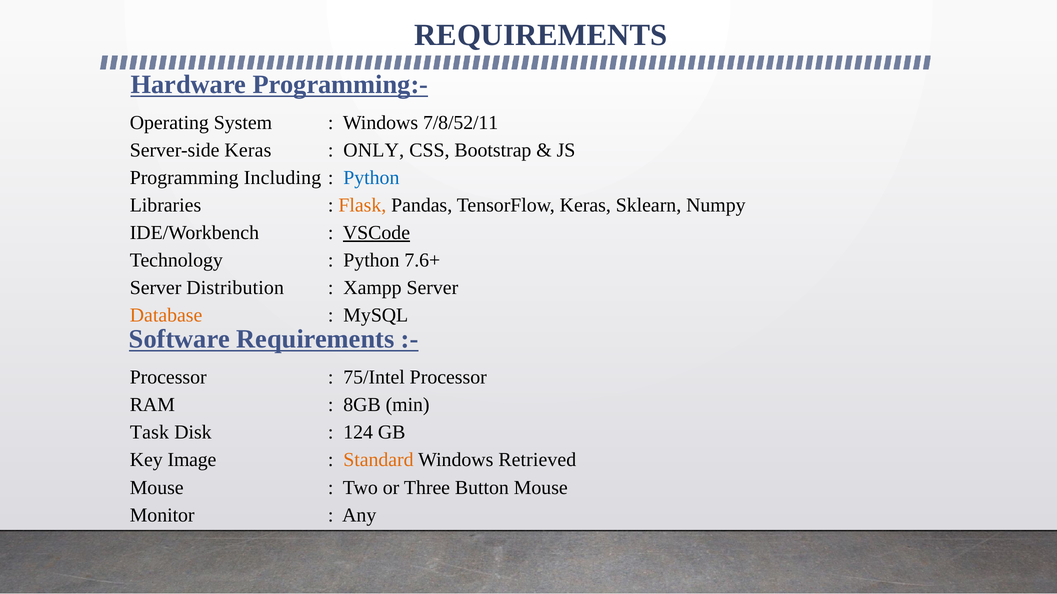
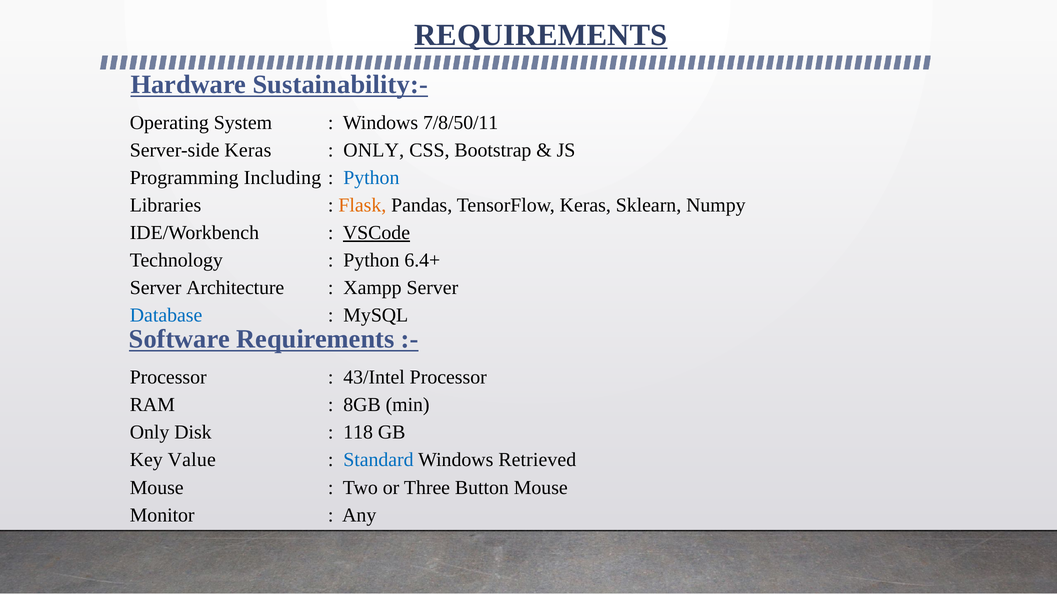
REQUIREMENTS underline: none -> present (541, 35)
Programming:-: Programming:- -> Sustainability:- (340, 85)
7/8/52/11: 7/8/52/11 -> 7/8/50/11 (461, 123)
7.6+: 7.6+ -> 6.4+ (422, 260)
Distribution: Distribution -> Architecture (235, 288)
Database colour: orange -> blue (166, 316)
75/Intel: 75/Intel -> 43/Intel (374, 378)
Task: Task -> Only (150, 433)
124: 124 -> 118 (358, 433)
Image: Image -> Value (192, 460)
Standard colour: orange -> blue (378, 460)
